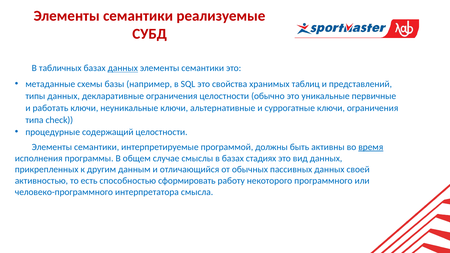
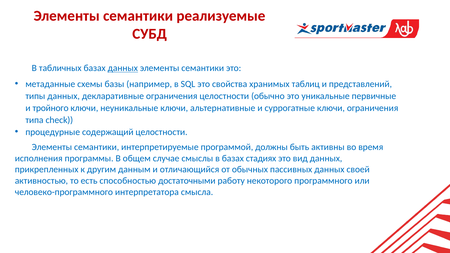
работать: работать -> тройного (51, 108)
время underline: present -> none (371, 147)
сформировать: сформировать -> достаточными (187, 181)
